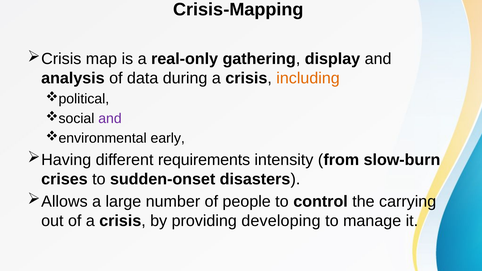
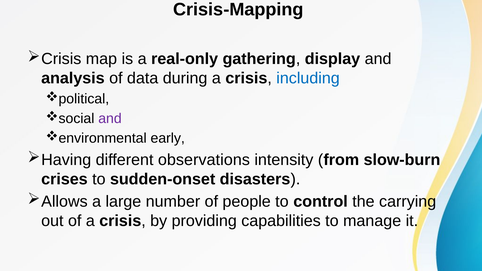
including colour: orange -> blue (308, 78)
requirements: requirements -> observations (204, 160)
developing: developing -> capabilities (281, 221)
